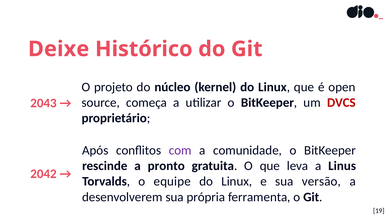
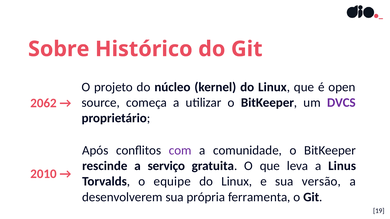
Deixe: Deixe -> Sobre (59, 49)
DVCS colour: red -> purple (341, 103)
2043: 2043 -> 2062 (43, 103)
pronto: pronto -> serviço (166, 166)
2042: 2042 -> 2010 (43, 174)
